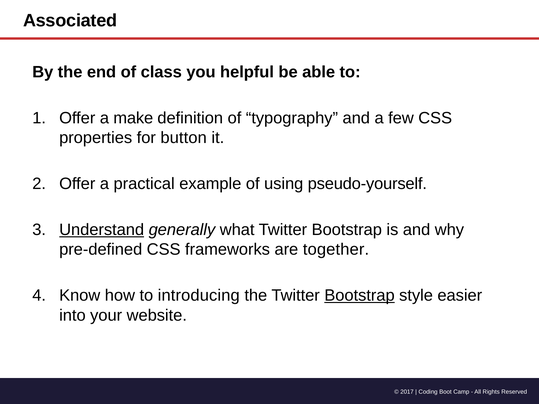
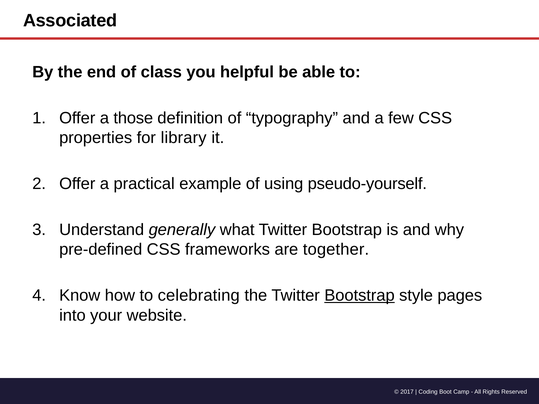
make: make -> those (133, 118)
button: button -> library (184, 138)
Understand underline: present -> none (102, 230)
introducing: introducing -> celebrating (199, 296)
easier: easier -> pages (460, 296)
